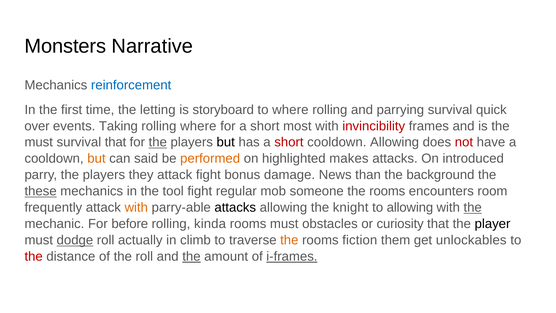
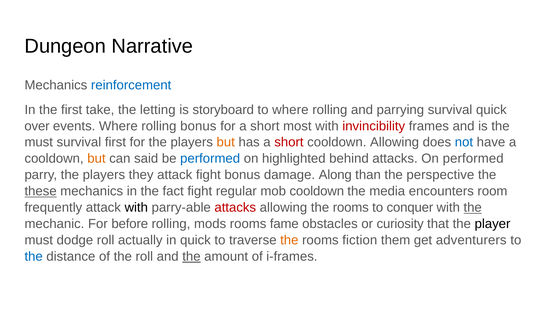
Monsters: Monsters -> Dungeon (65, 46)
time: time -> take (100, 110)
events Taking: Taking -> Where (118, 126)
rolling where: where -> bonus (198, 126)
survival that: that -> first (115, 142)
the underline: present -> none (158, 142)
but colour: black -> orange (226, 142)
not colour: red -> blue (464, 142)
performed colour: orange -> blue (210, 159)
makes: makes -> behind (349, 159)
On introduced: introduced -> performed (473, 159)
News: News -> Along (335, 175)
background: background -> perspective (440, 175)
tool: tool -> fact (173, 191)
mob someone: someone -> cooldown (317, 191)
rooms: rooms -> media (387, 191)
with colour: orange -> black (136, 207)
attacks colour: black -> red (235, 207)
allowing the knight: knight -> rooms (351, 207)
to allowing: allowing -> conquer (410, 207)
kinda: kinda -> mods (210, 224)
rooms must: must -> fame (284, 224)
dodge underline: present -> none (75, 240)
in climb: climb -> quick (195, 240)
unlockables: unlockables -> adventurers (471, 240)
the colour: red -> blue (34, 256)
i-frames underline: present -> none (292, 256)
